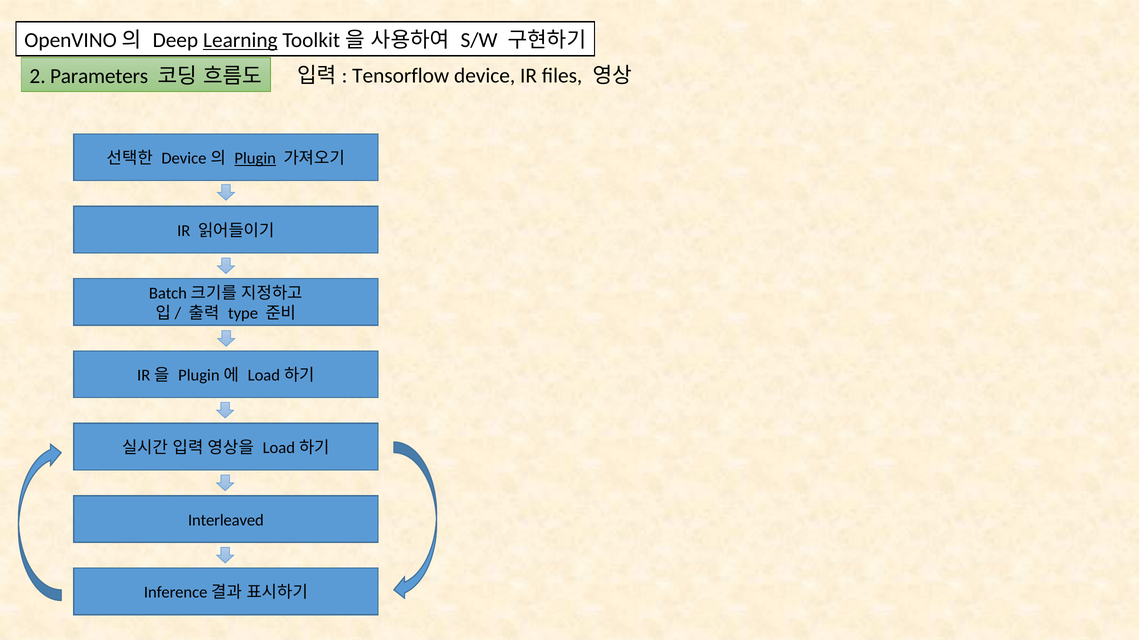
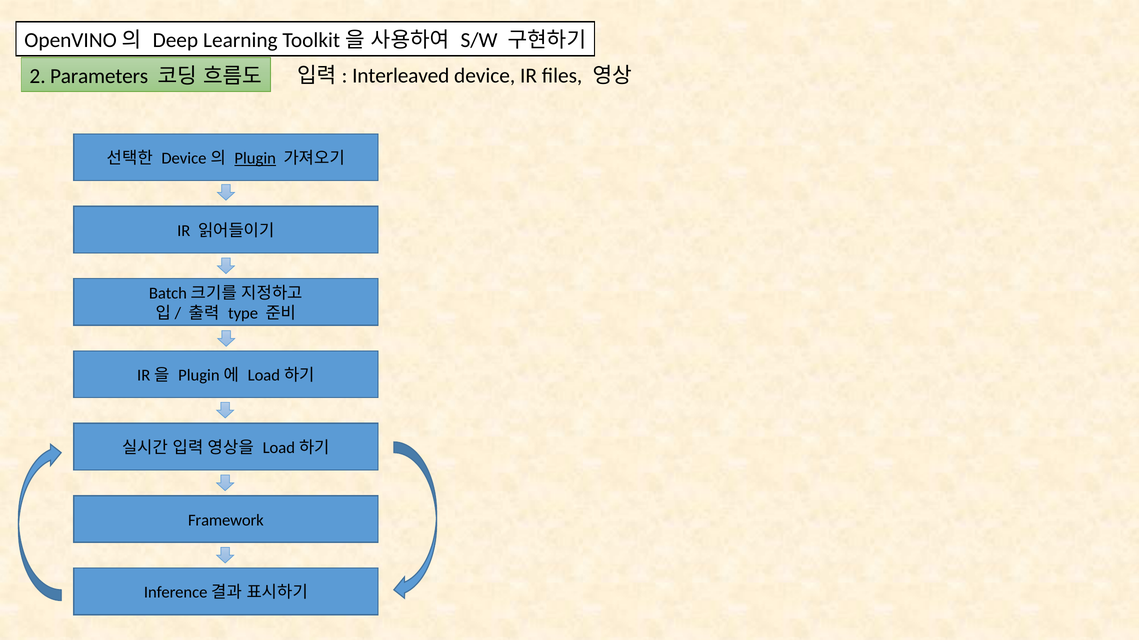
Learning underline: present -> none (240, 40)
Tensorflow: Tensorflow -> Interleaved (401, 76)
Interleaved: Interleaved -> Framework (226, 521)
